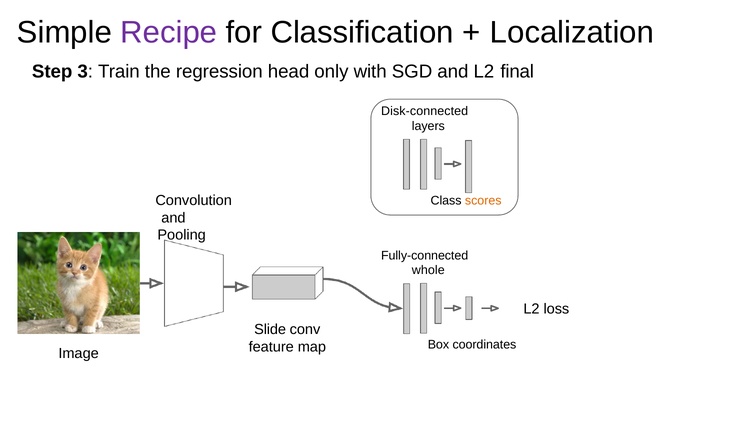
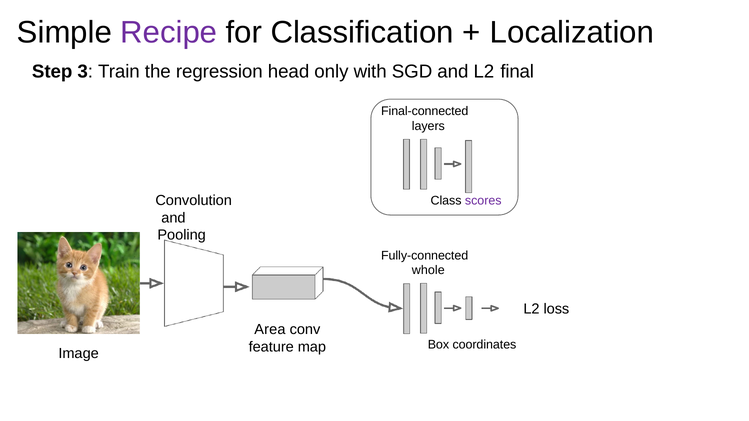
Disk-connected: Disk-connected -> Final-connected (425, 111)
scores colour: orange -> purple (483, 201)
Slide: Slide -> Area (270, 330)
